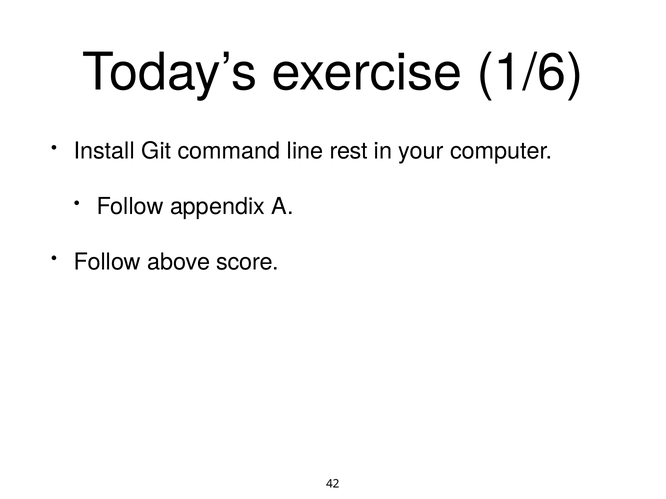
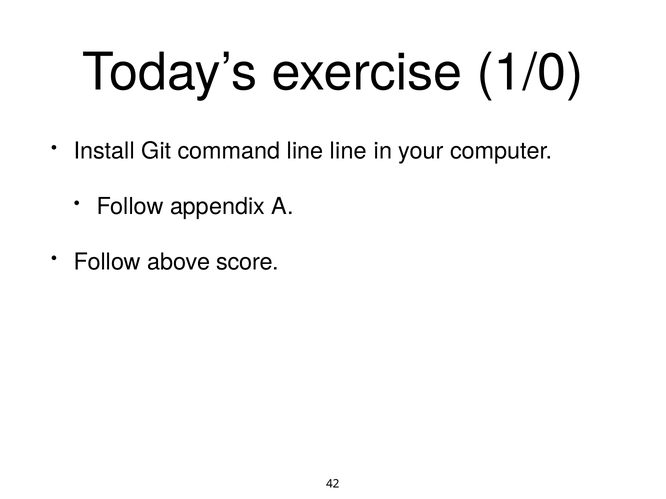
1/6: 1/6 -> 1/0 (530, 73)
line rest: rest -> line (348, 151)
